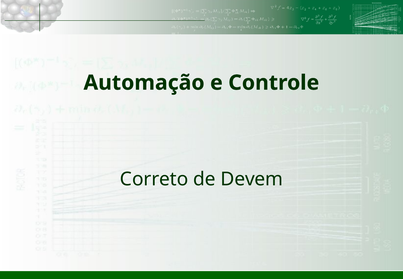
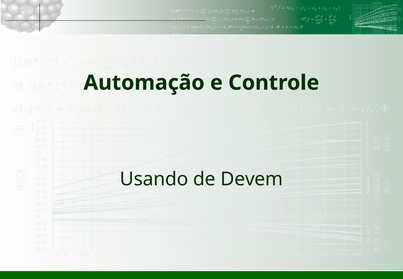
Correto: Correto -> Usando (154, 179)
